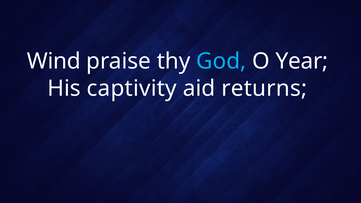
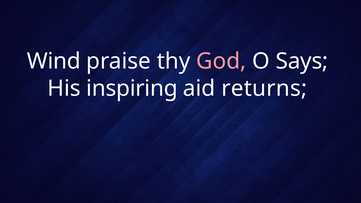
God colour: light blue -> pink (221, 61)
Year: Year -> Says (302, 61)
captivity: captivity -> inspiring (132, 88)
